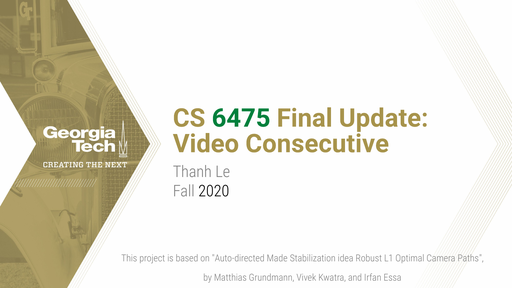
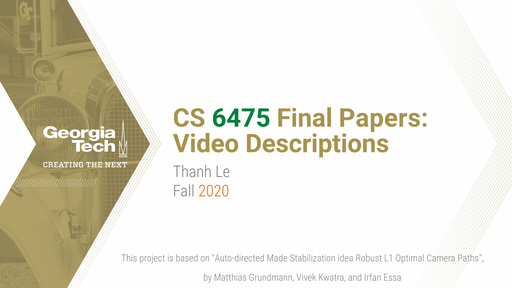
Update: Update -> Papers (384, 118)
Consecutive: Consecutive -> Descriptions (317, 144)
2020 colour: black -> orange (214, 191)
